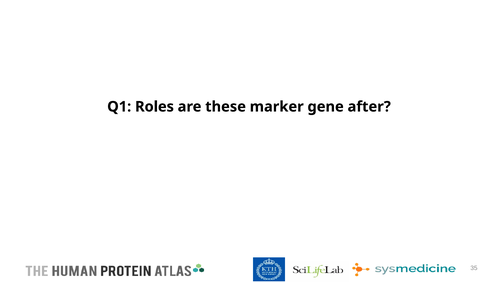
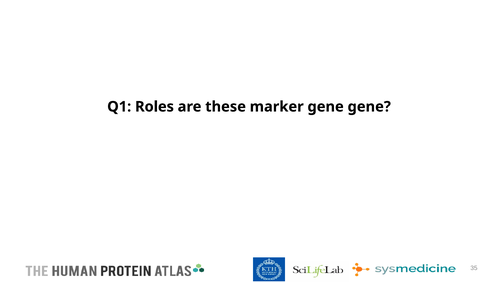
gene after: after -> gene (369, 107)
